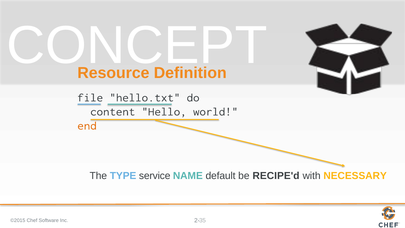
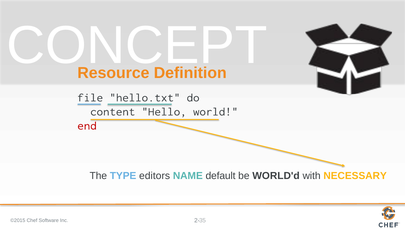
end colour: orange -> red (87, 126)
service: service -> editors (155, 176)
RECIPE'd: RECIPE'd -> WORLD'd (276, 176)
